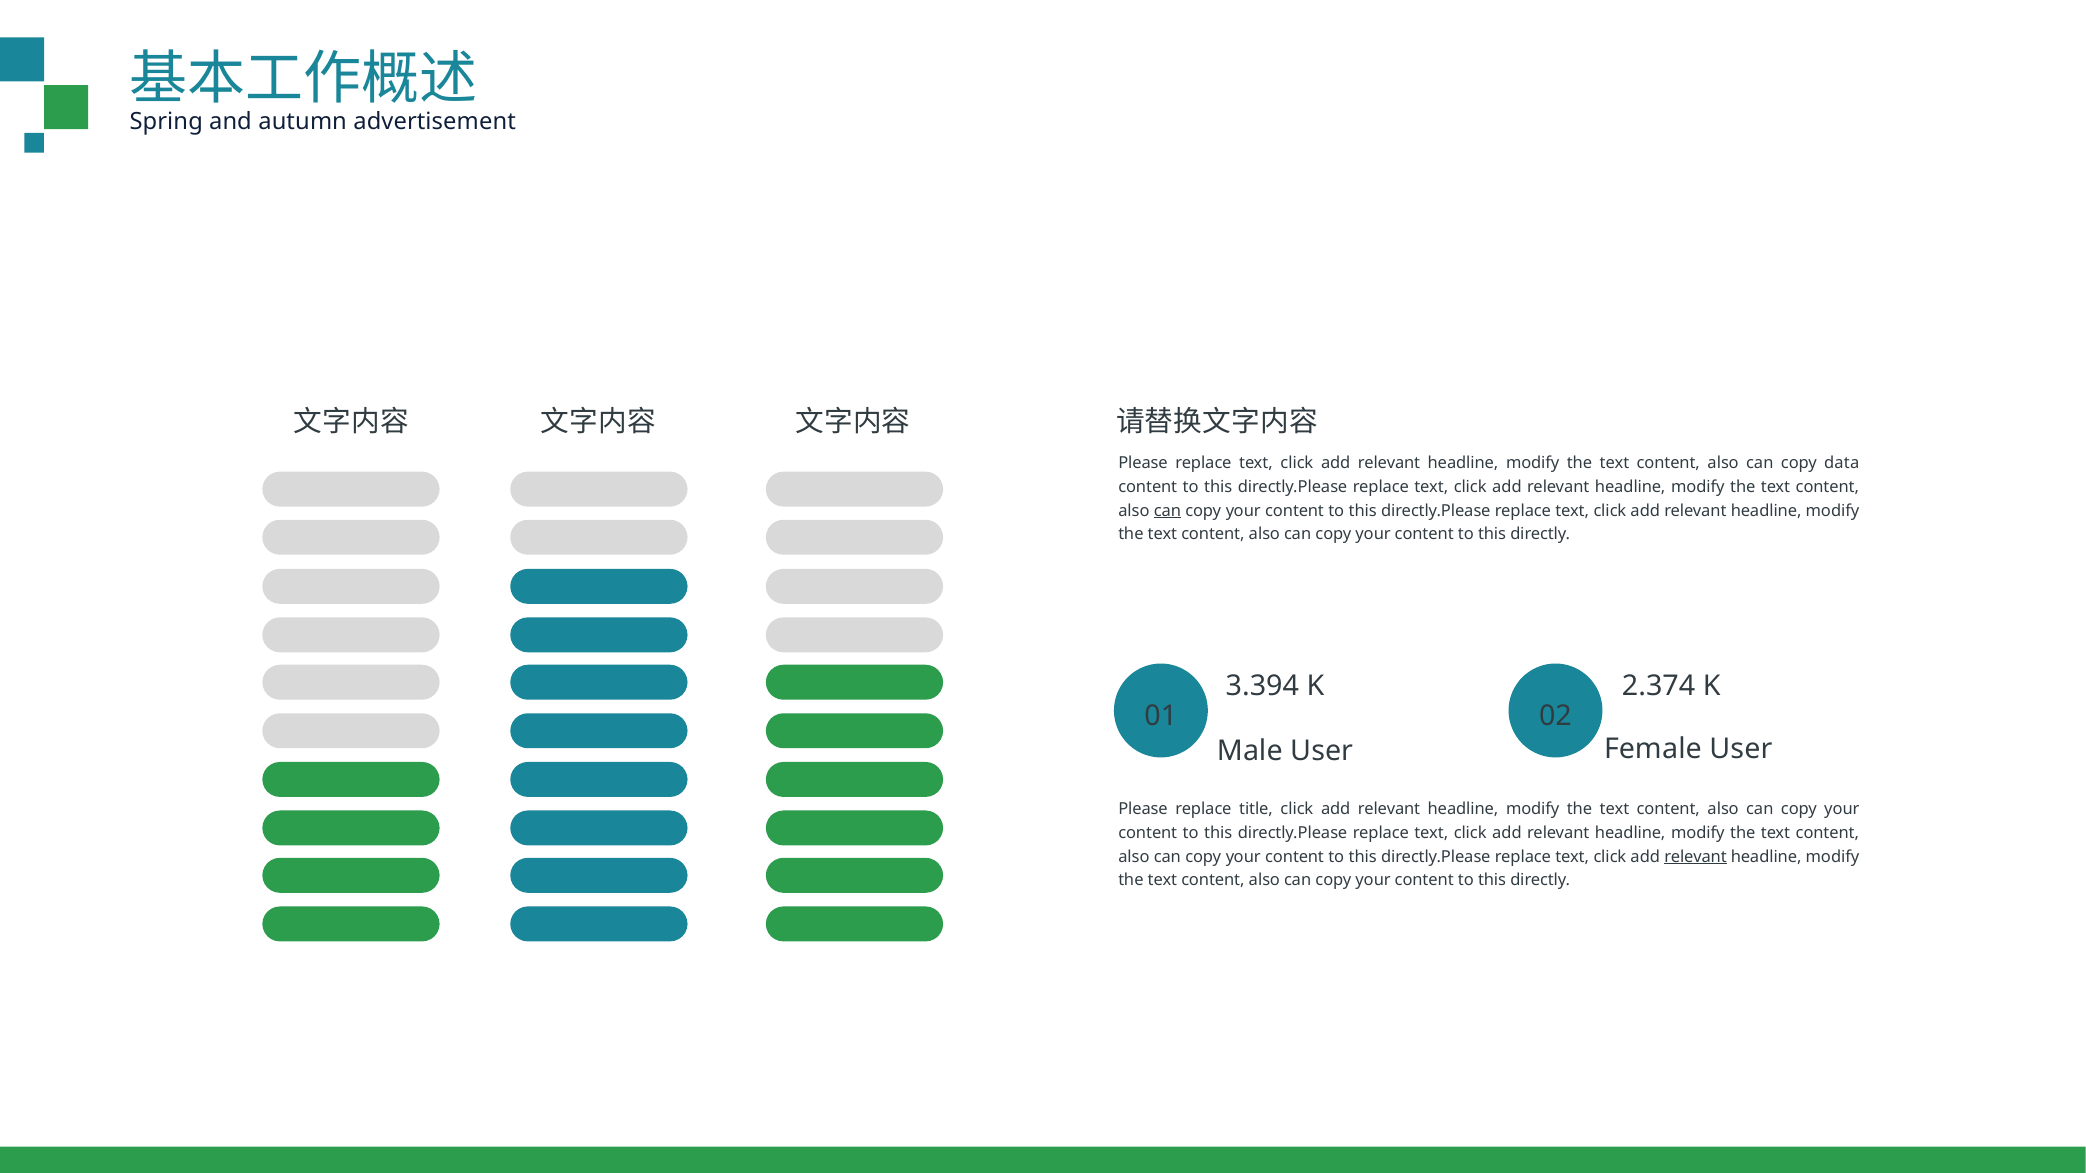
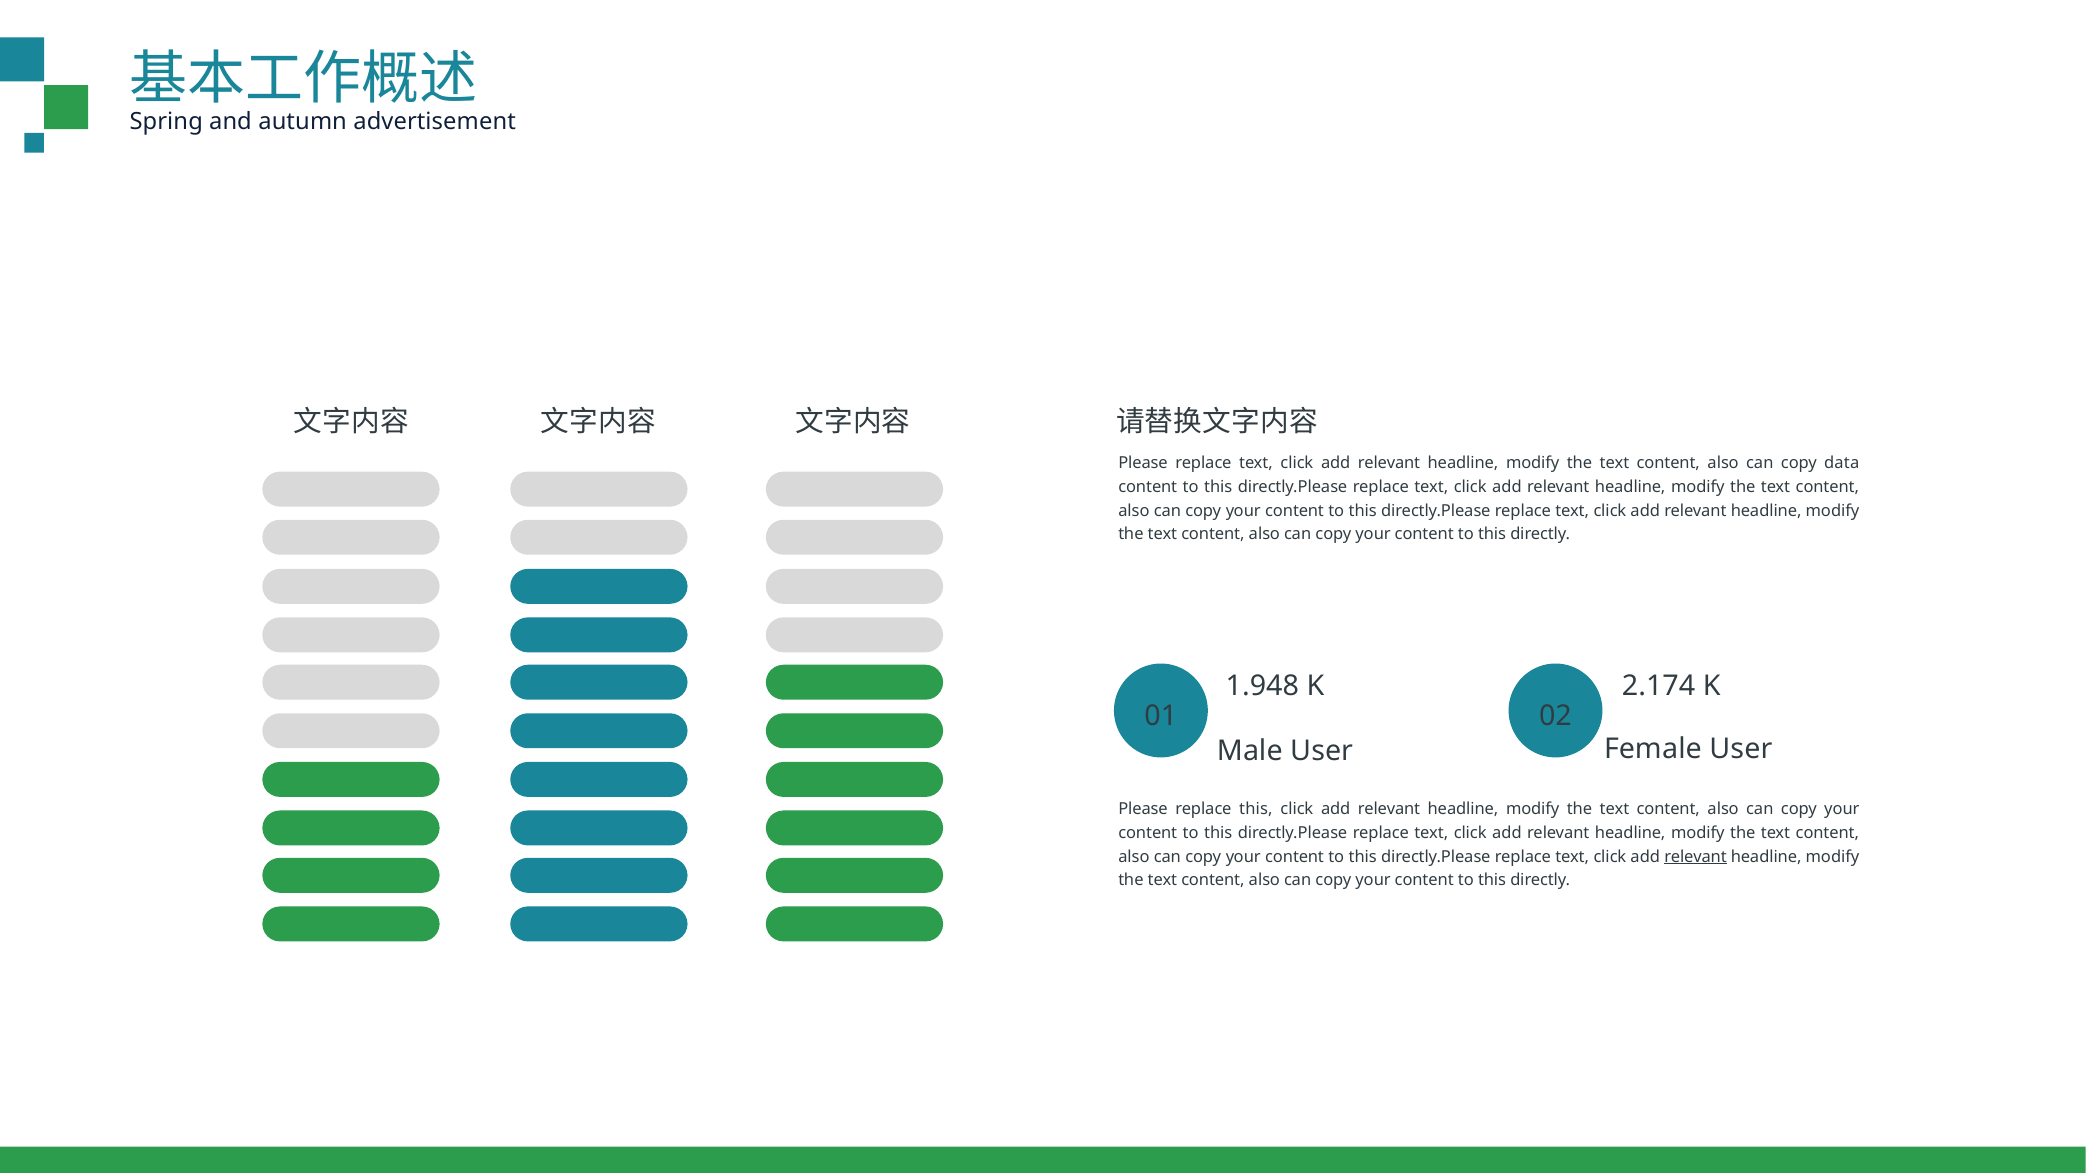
can underline: present -> none (1167, 511)
3.394: 3.394 -> 1.948 (1262, 686)
2.374: 2.374 -> 2.174 (1659, 686)
replace title: title -> this (1256, 809)
